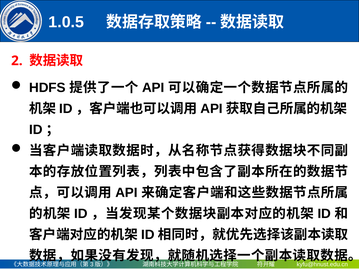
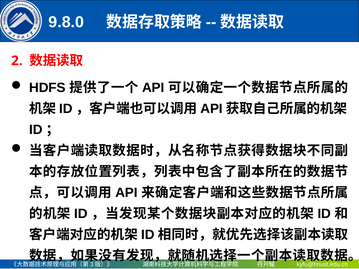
1.0.5: 1.0.5 -> 9.8.0 (66, 22)
